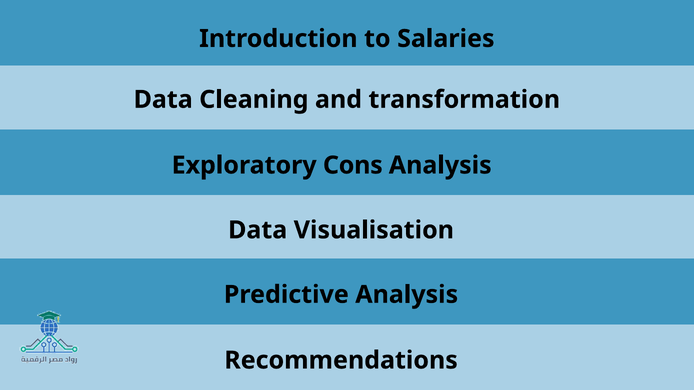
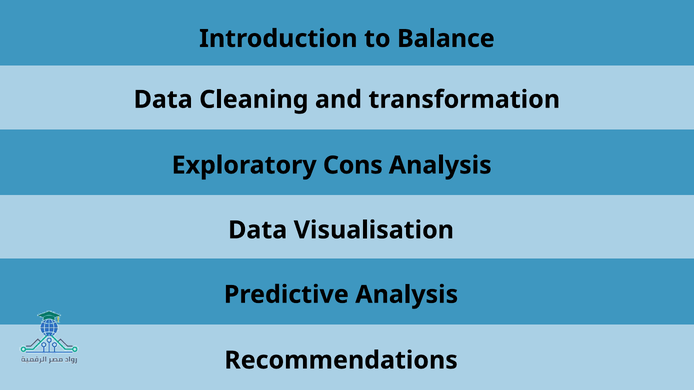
Salaries: Salaries -> Balance (446, 39)
